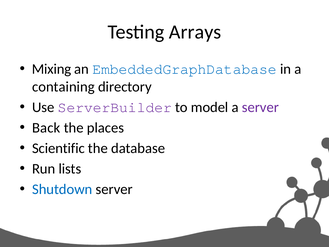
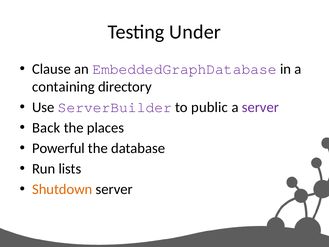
Arrays: Arrays -> Under (195, 32)
Mixing: Mixing -> Clause (51, 69)
EmbeddedGraphDatabase colour: blue -> purple (184, 69)
model: model -> public (210, 107)
Scientific: Scientific -> Powerful (58, 148)
Shutdown colour: blue -> orange (62, 189)
